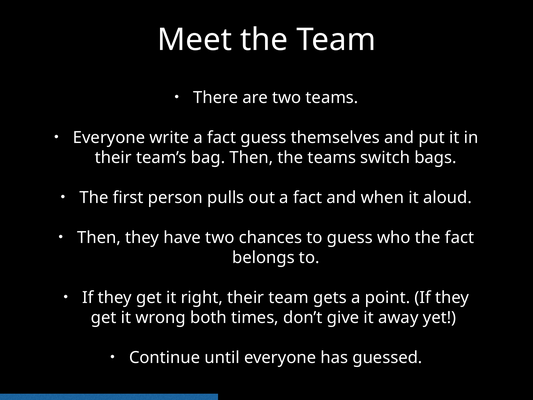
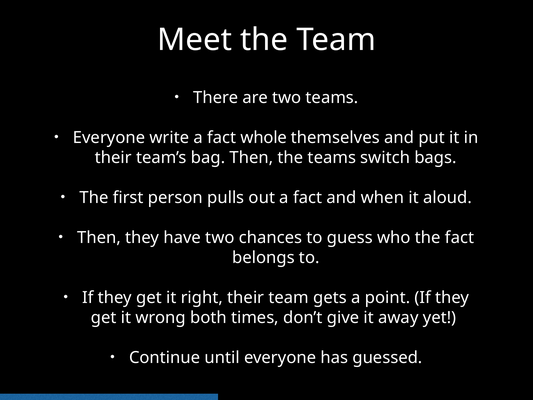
fact guess: guess -> whole (264, 137)
